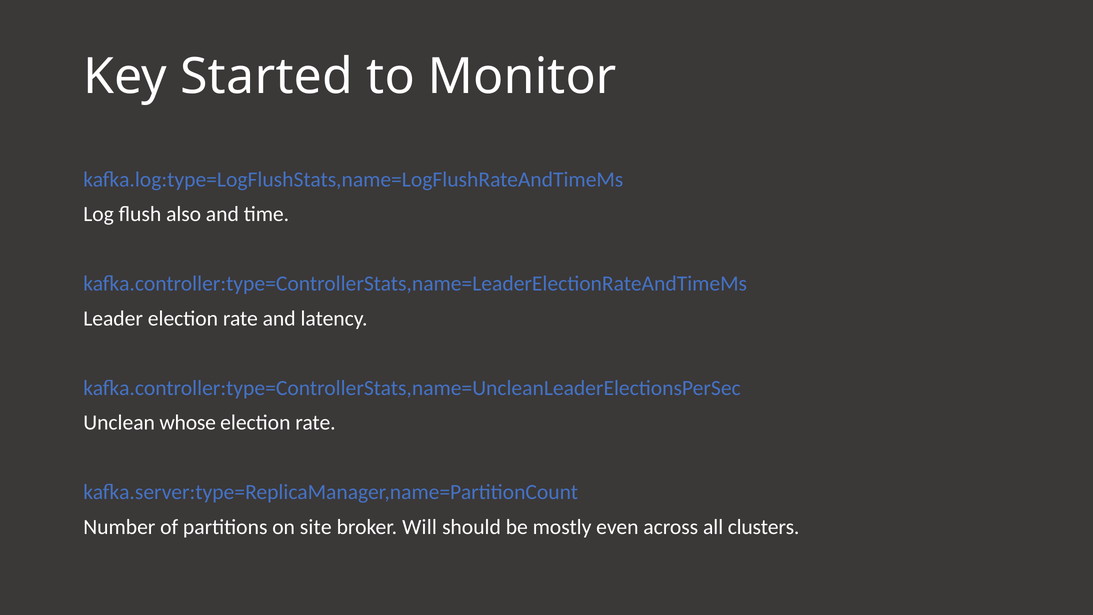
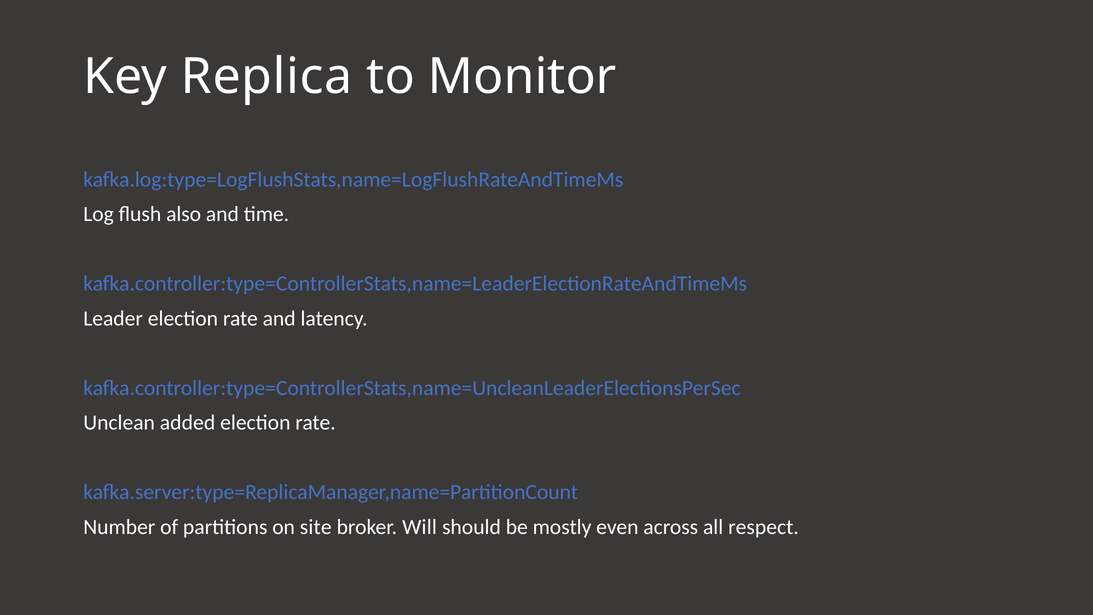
Started: Started -> Replica (267, 77)
whose: whose -> added (188, 423)
clusters: clusters -> respect (763, 527)
